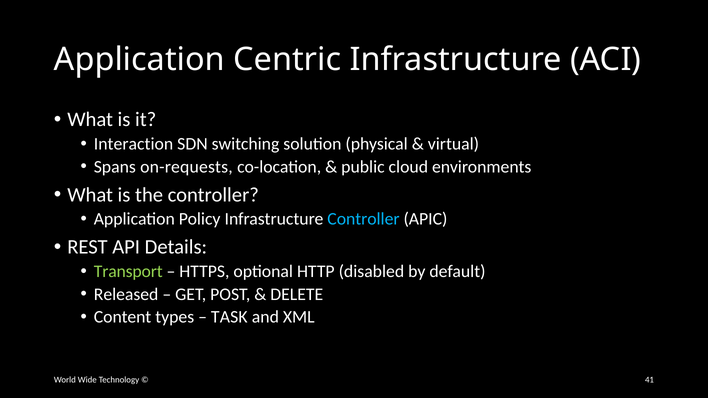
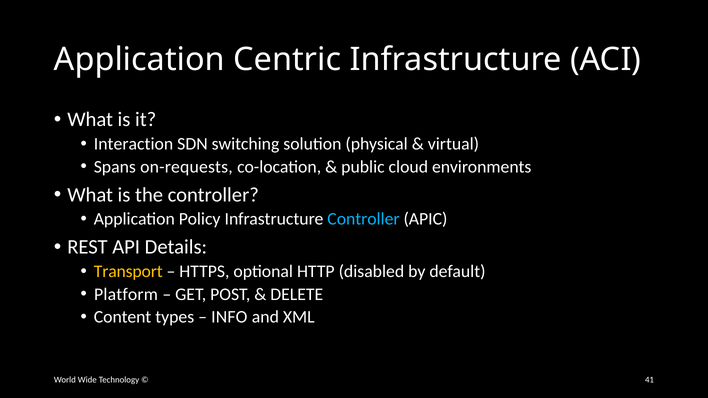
Transport colour: light green -> yellow (128, 272)
Released: Released -> Platform (126, 295)
TASK: TASK -> INFO (229, 317)
